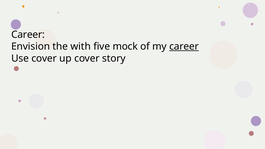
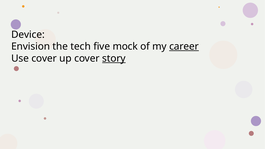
Career: Career -> Device (28, 35)
with: with -> tech (81, 46)
story underline: none -> present (114, 58)
